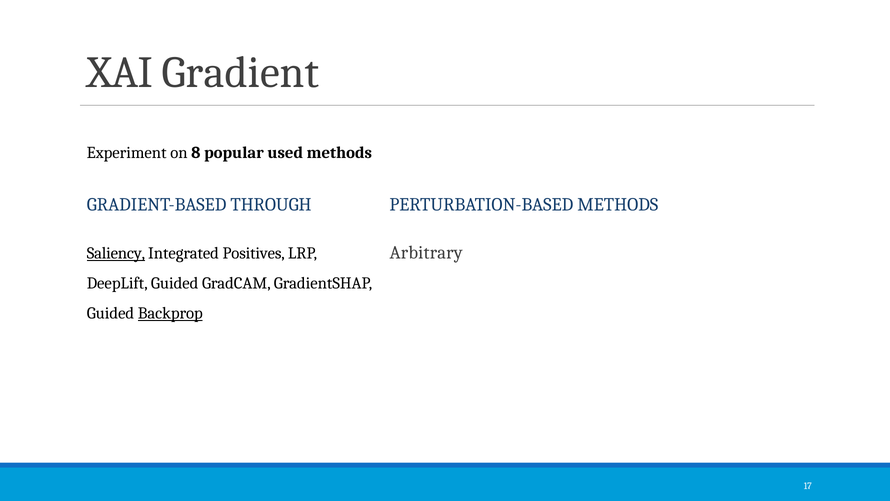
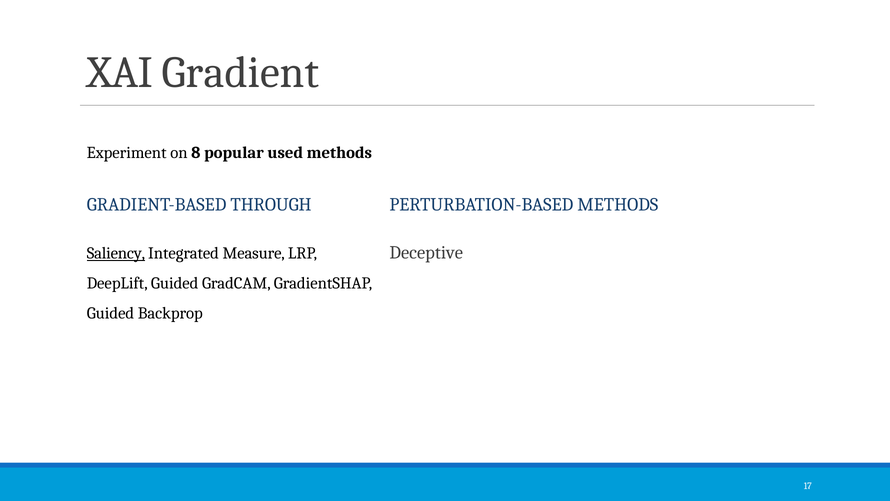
Arbitrary: Arbitrary -> Deceptive (426, 252)
Positives: Positives -> Measure (254, 253)
Backprop underline: present -> none (170, 313)
